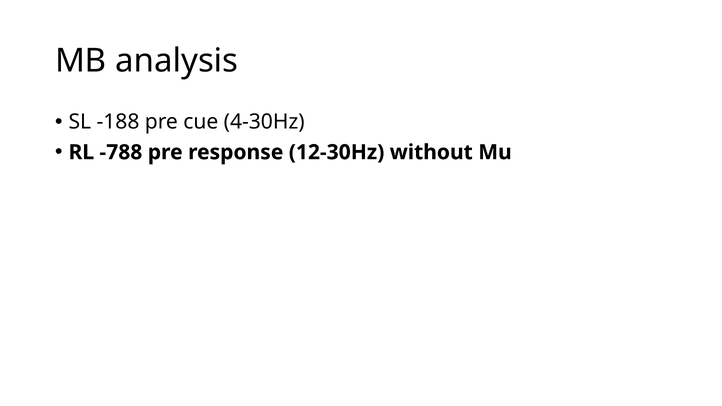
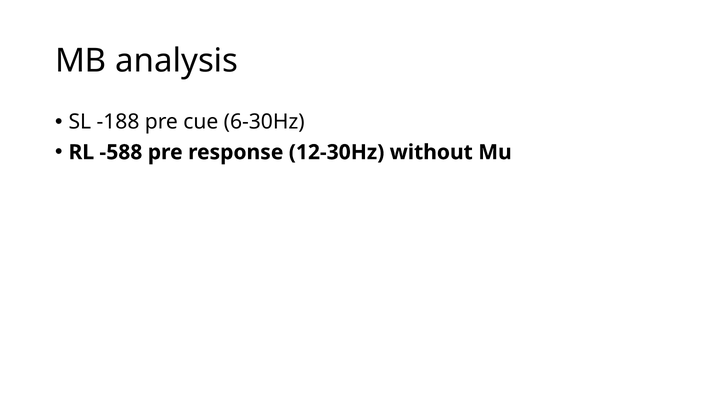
4-30Hz: 4-30Hz -> 6-30Hz (264, 122)
-788: -788 -> -588 (121, 152)
